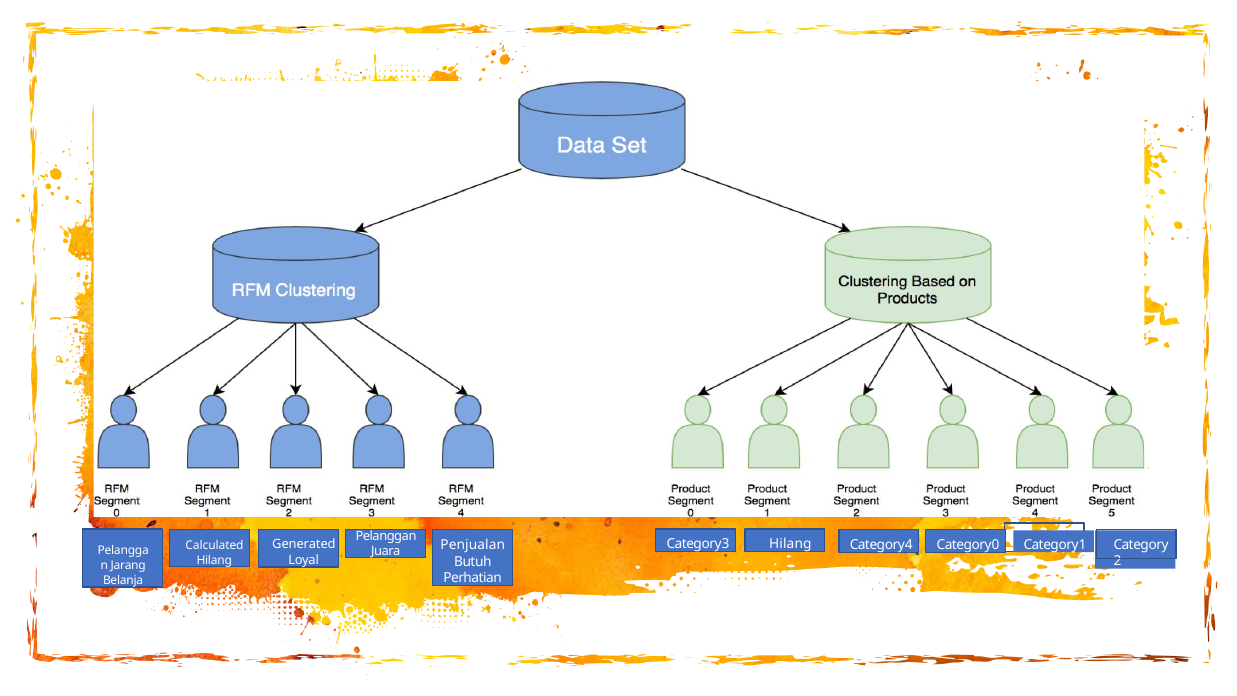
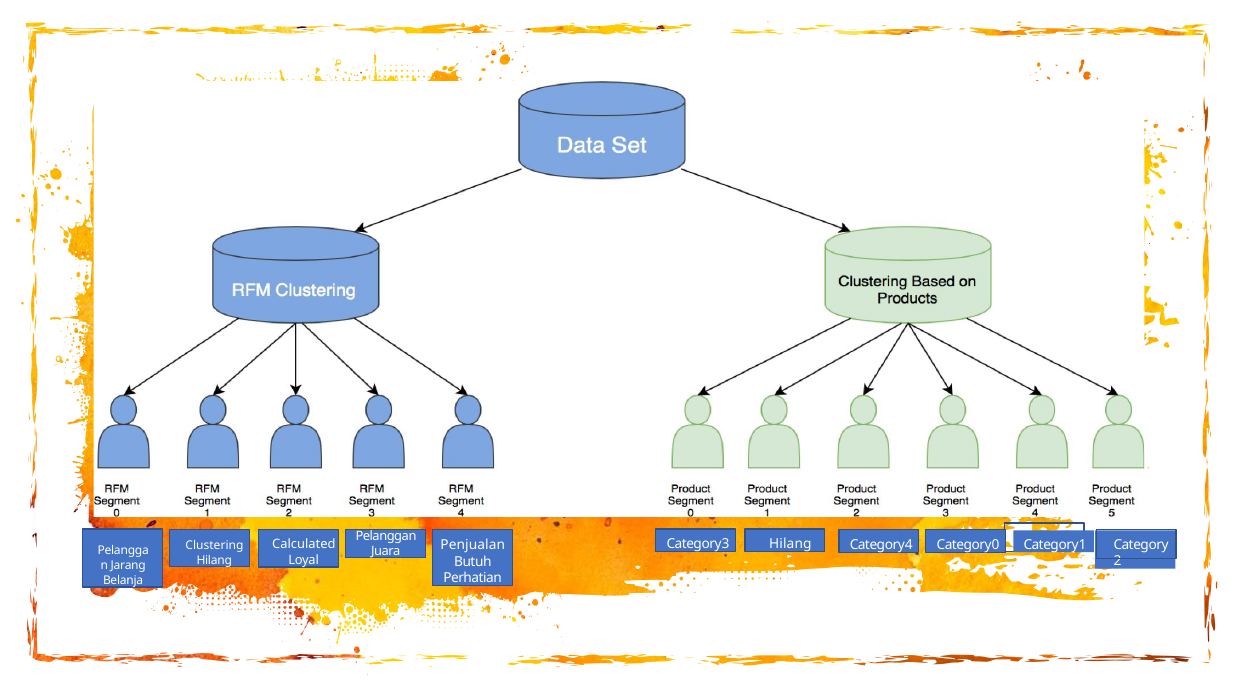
Generated: Generated -> Calculated (304, 545)
Calculated: Calculated -> Clustering (214, 546)
